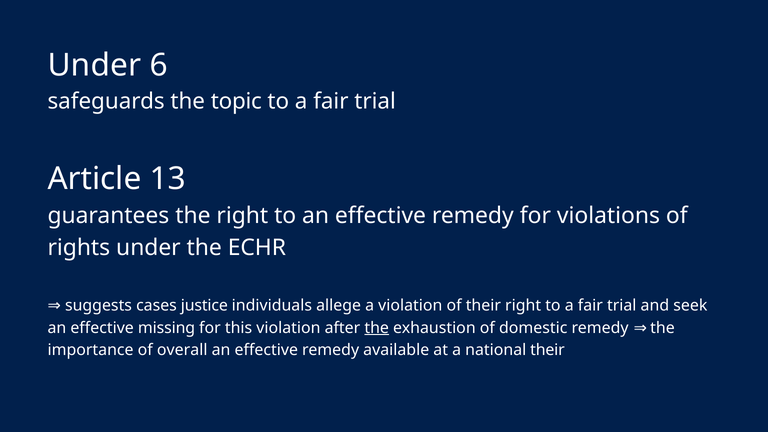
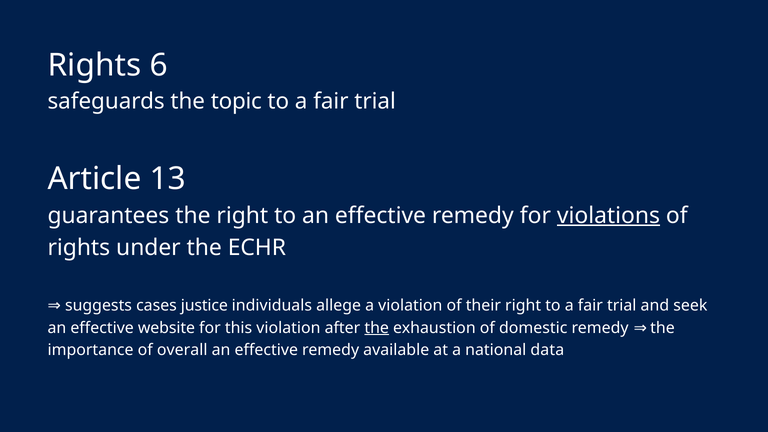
Under: Under -> Rights (94, 65)
violations underline: none -> present (608, 216)
missing: missing -> website (167, 328)
national their: their -> data (547, 350)
